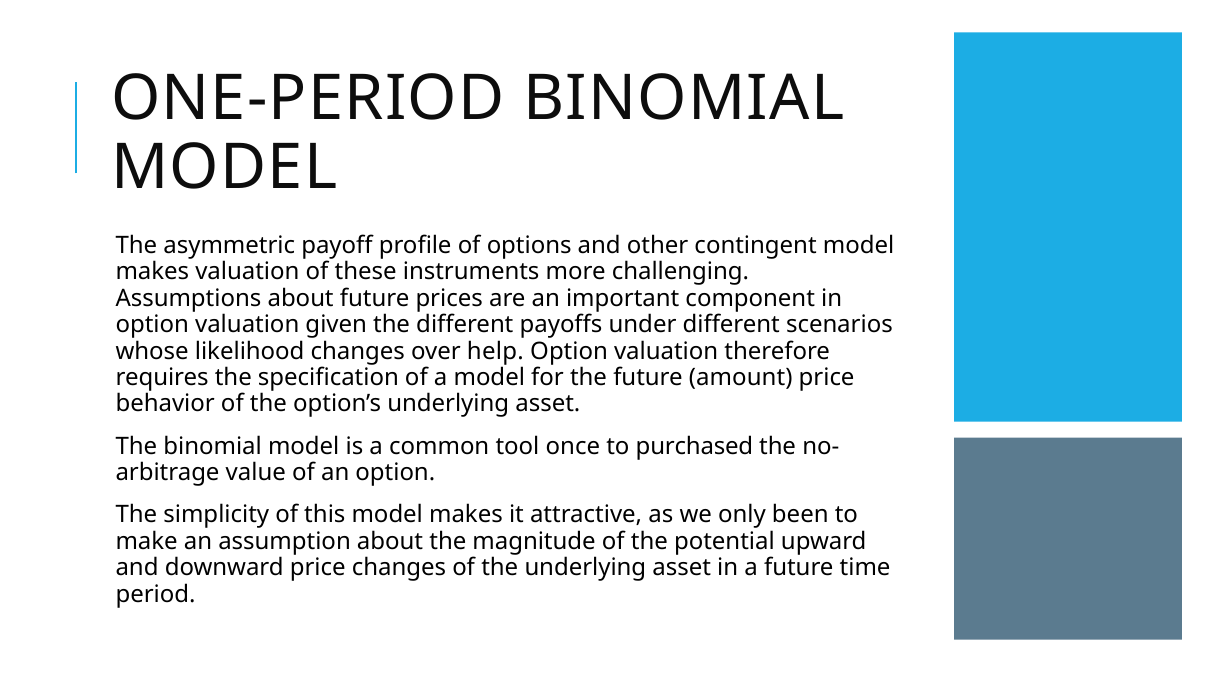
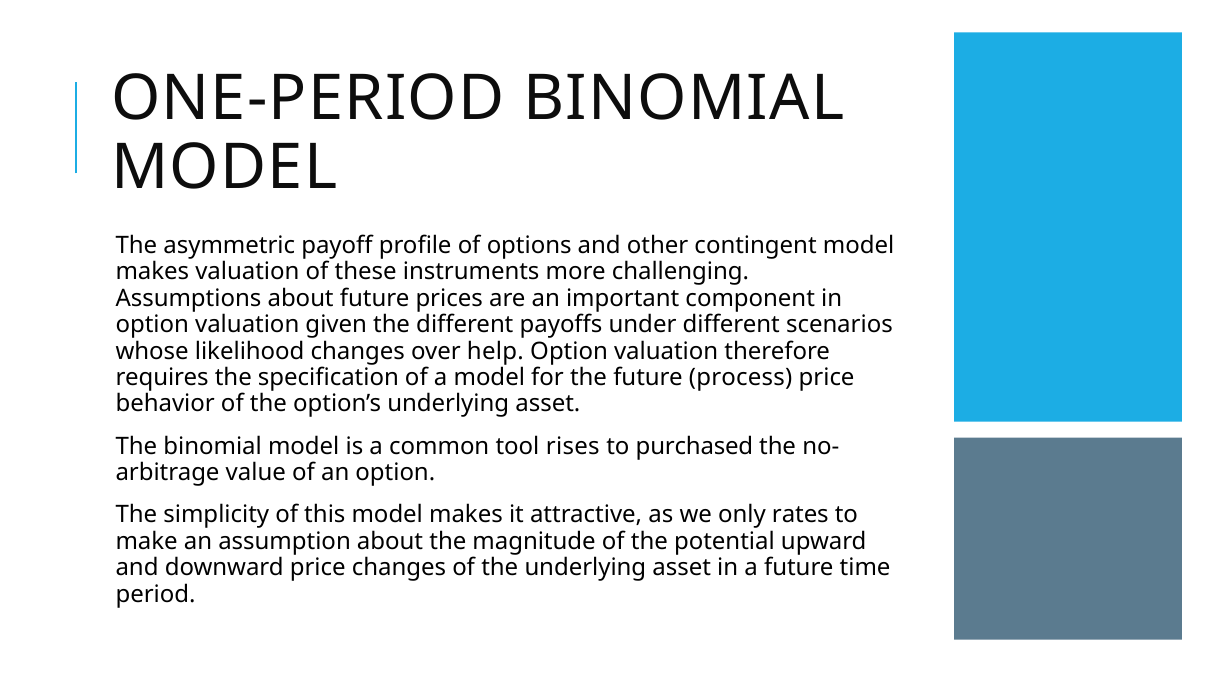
amount: amount -> process (741, 377)
once: once -> rises (573, 446)
been: been -> rates (800, 515)
